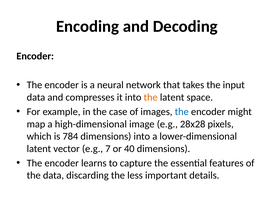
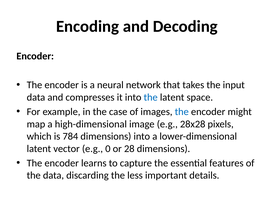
the colour: orange -> blue (151, 98)
7: 7 -> 0 (108, 149)
40: 40 -> 28 (129, 149)
